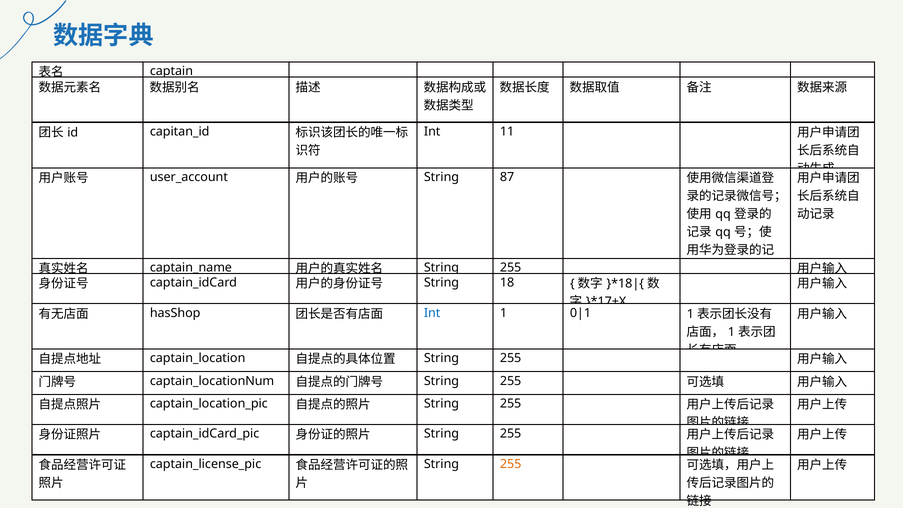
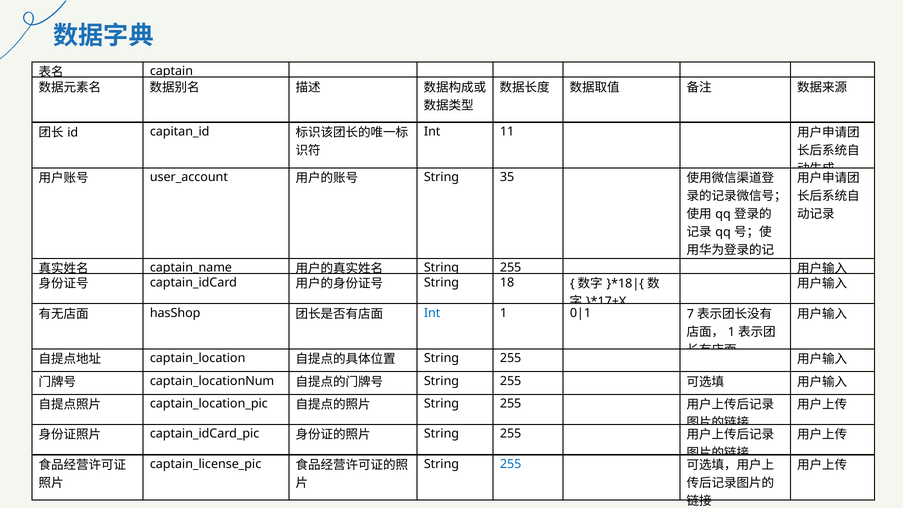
87: 87 -> 35 (507, 177)
1: 1 -> 7 (690, 314)
255 colour: orange -> blue (511, 464)
